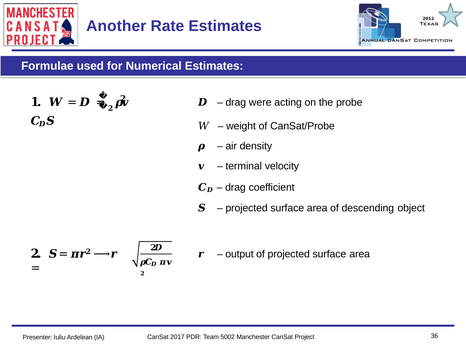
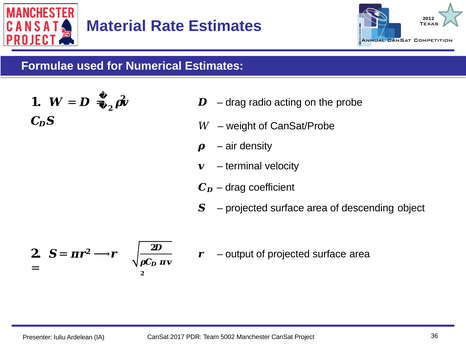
Another: Another -> Material (116, 26)
were: were -> radio (260, 102)
